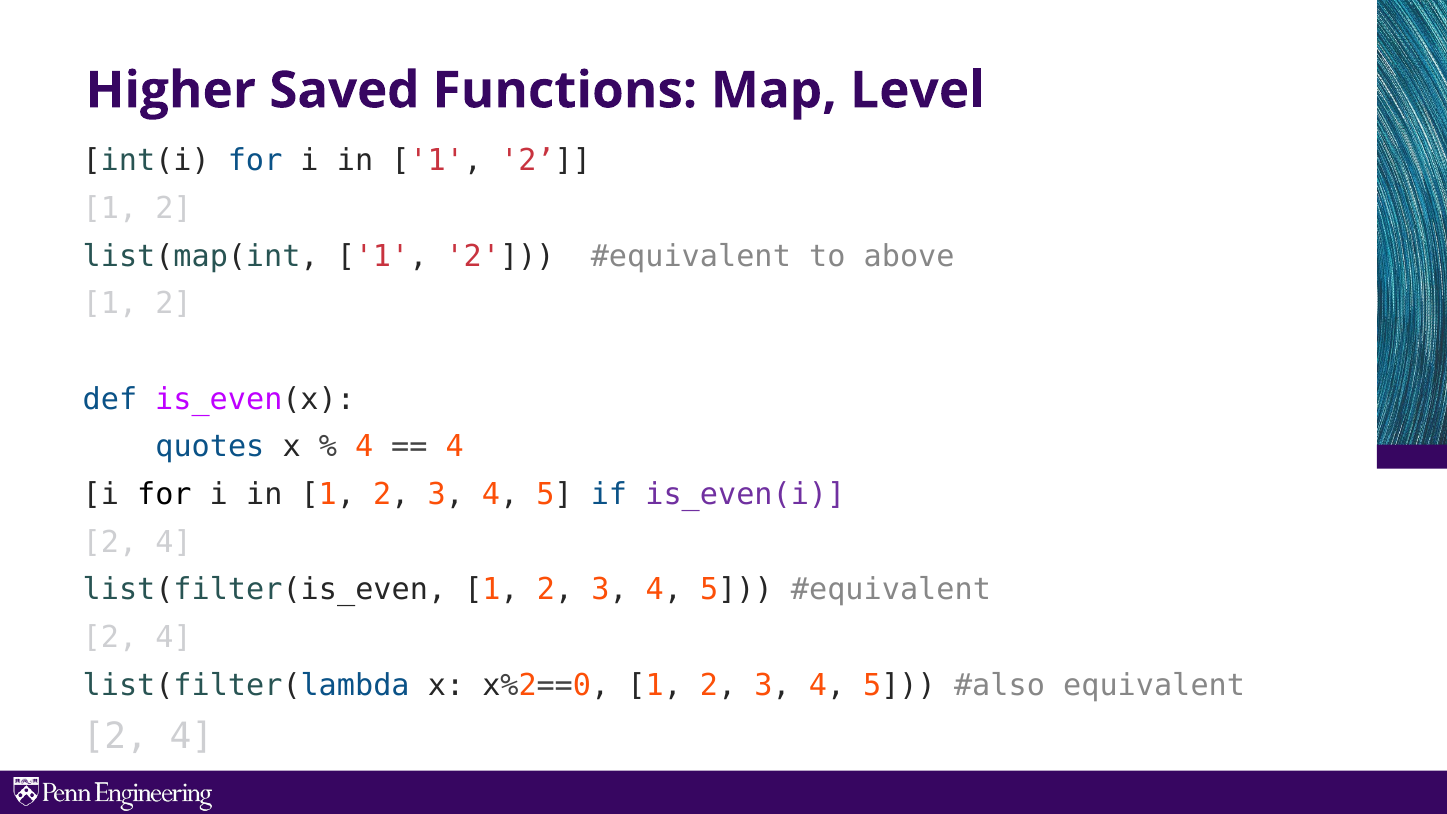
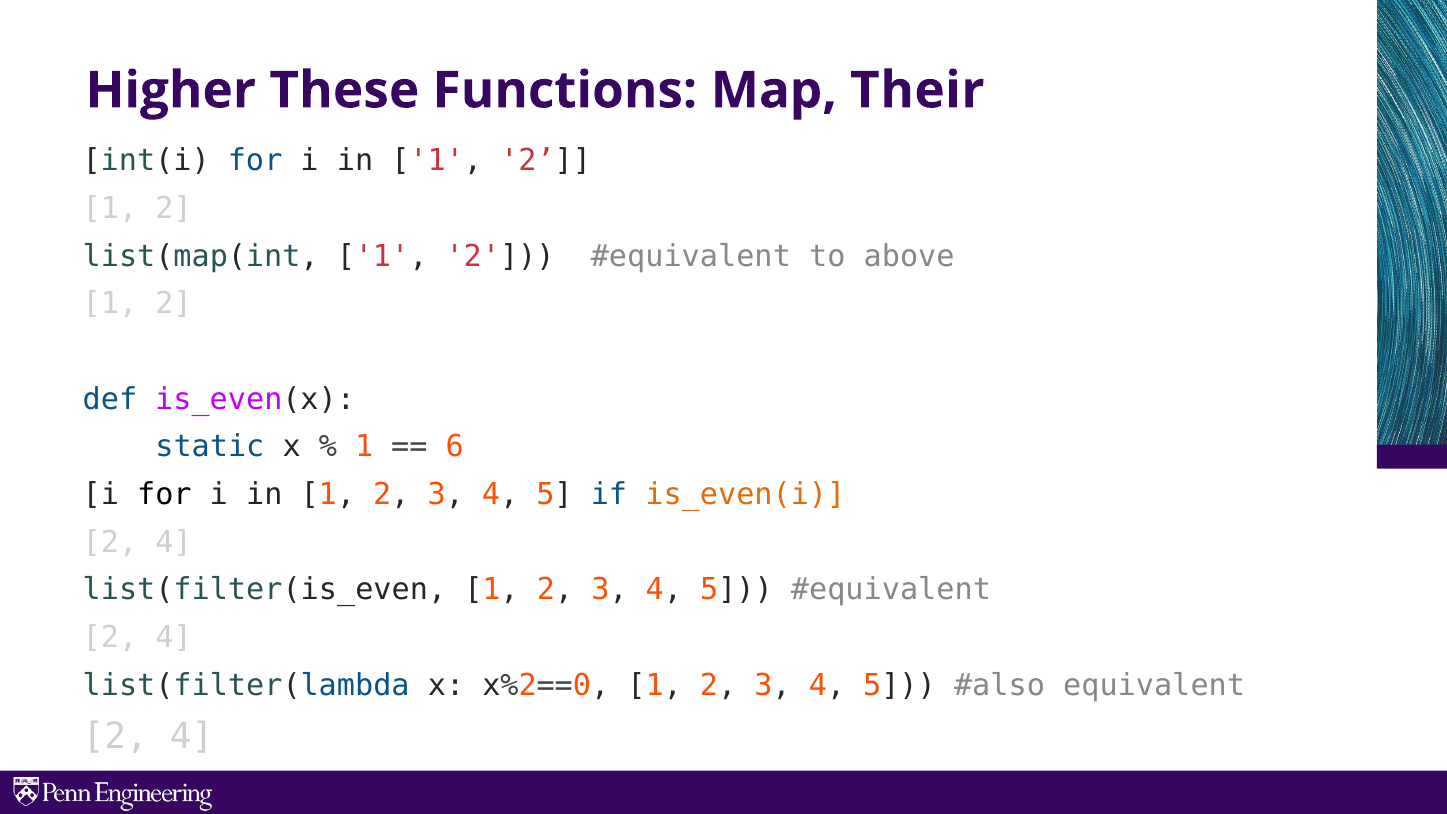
Saved: Saved -> These (344, 90)
Level: Level -> Their (917, 90)
quotes: quotes -> static (210, 447)
4: 4 -> 1 (364, 447)
4: 4 -> 6 (455, 447)
is_even(i colour: purple -> orange (745, 495)
